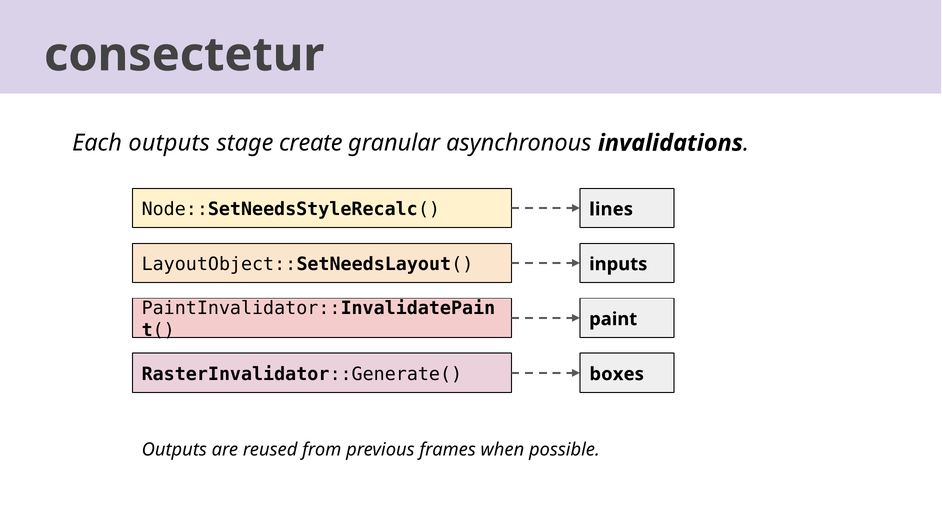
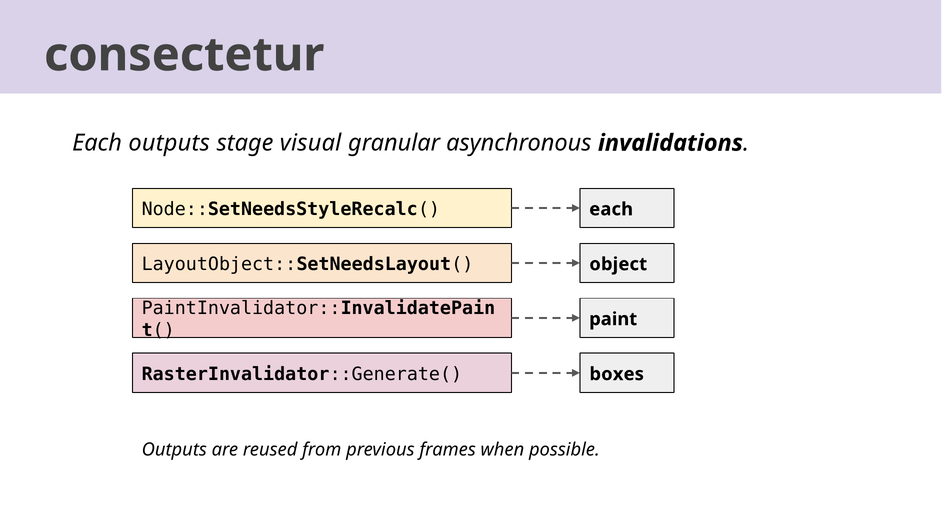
create: create -> visual (311, 143)
Node::SetNeedsStyleRecalc( lines: lines -> each (611, 209)
inputs: inputs -> object (618, 264)
